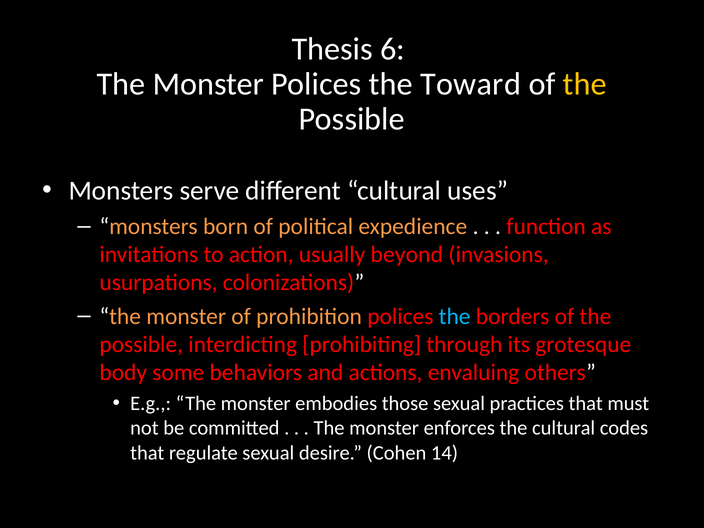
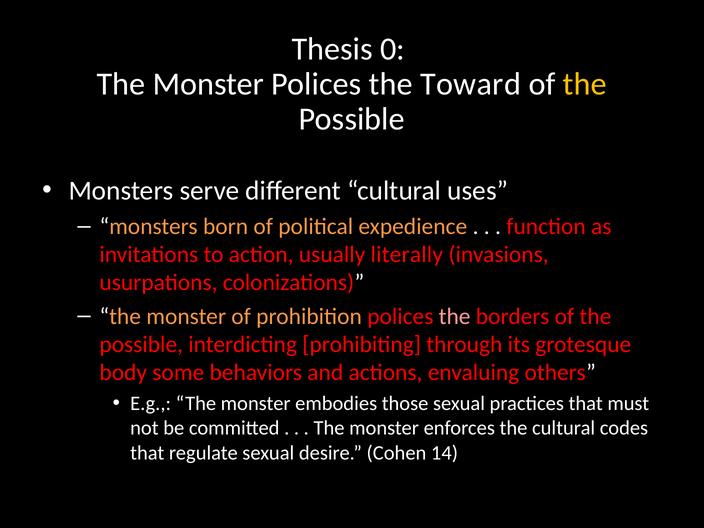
6: 6 -> 0 (393, 49)
beyond: beyond -> literally (407, 255)
the colour: light blue -> pink (455, 316)
